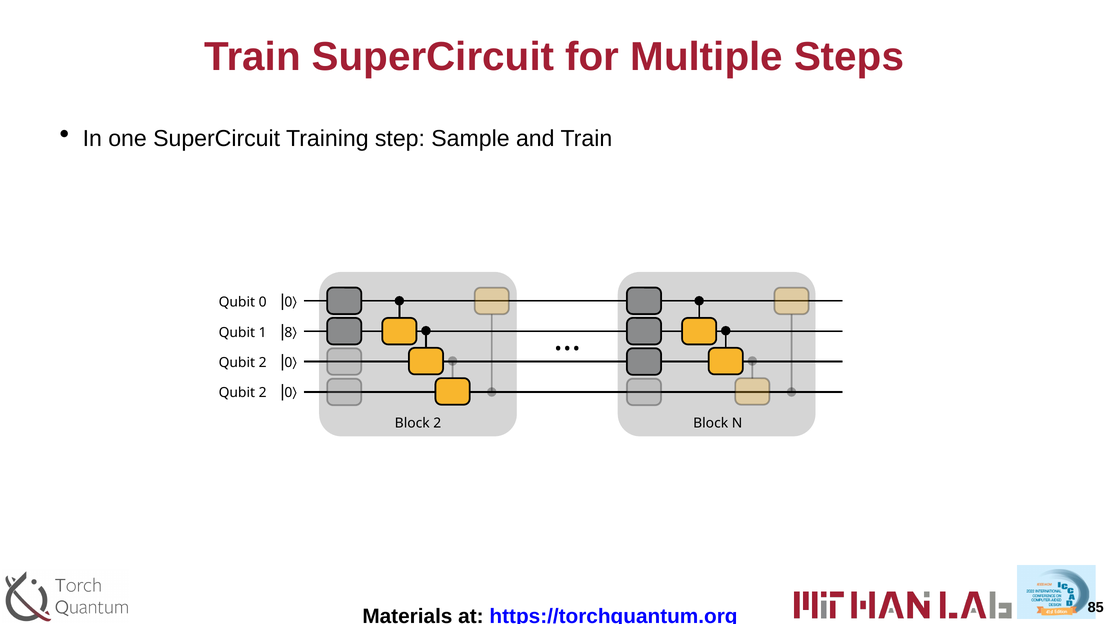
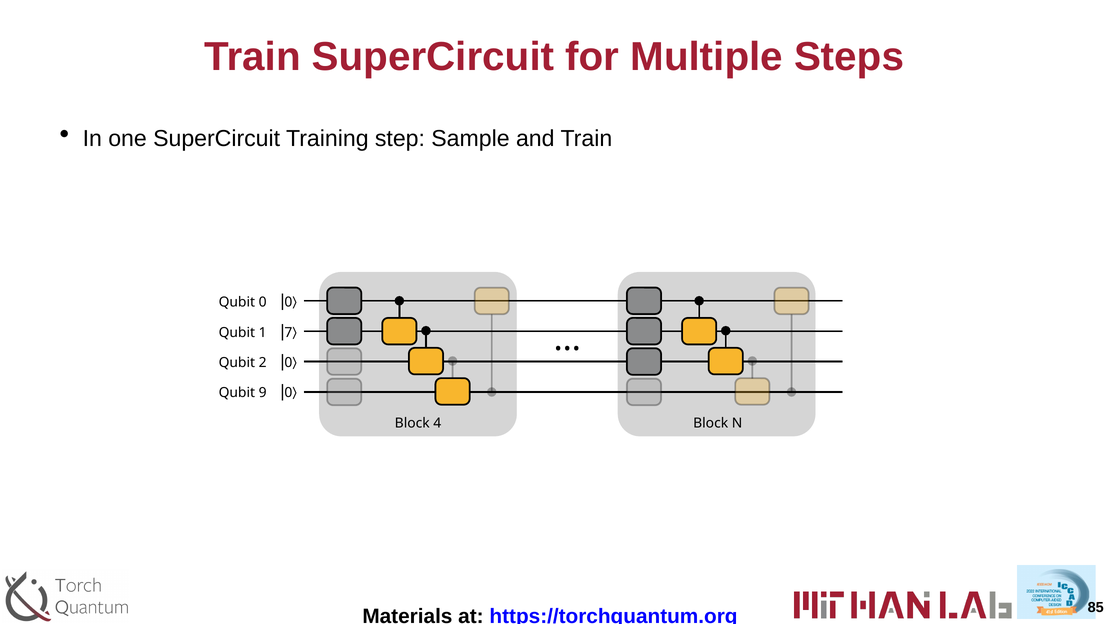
8: 8 -> 7 (288, 332)
2: 2 -> 9 (263, 393)
Block 2: 2 -> 4 (437, 423)
